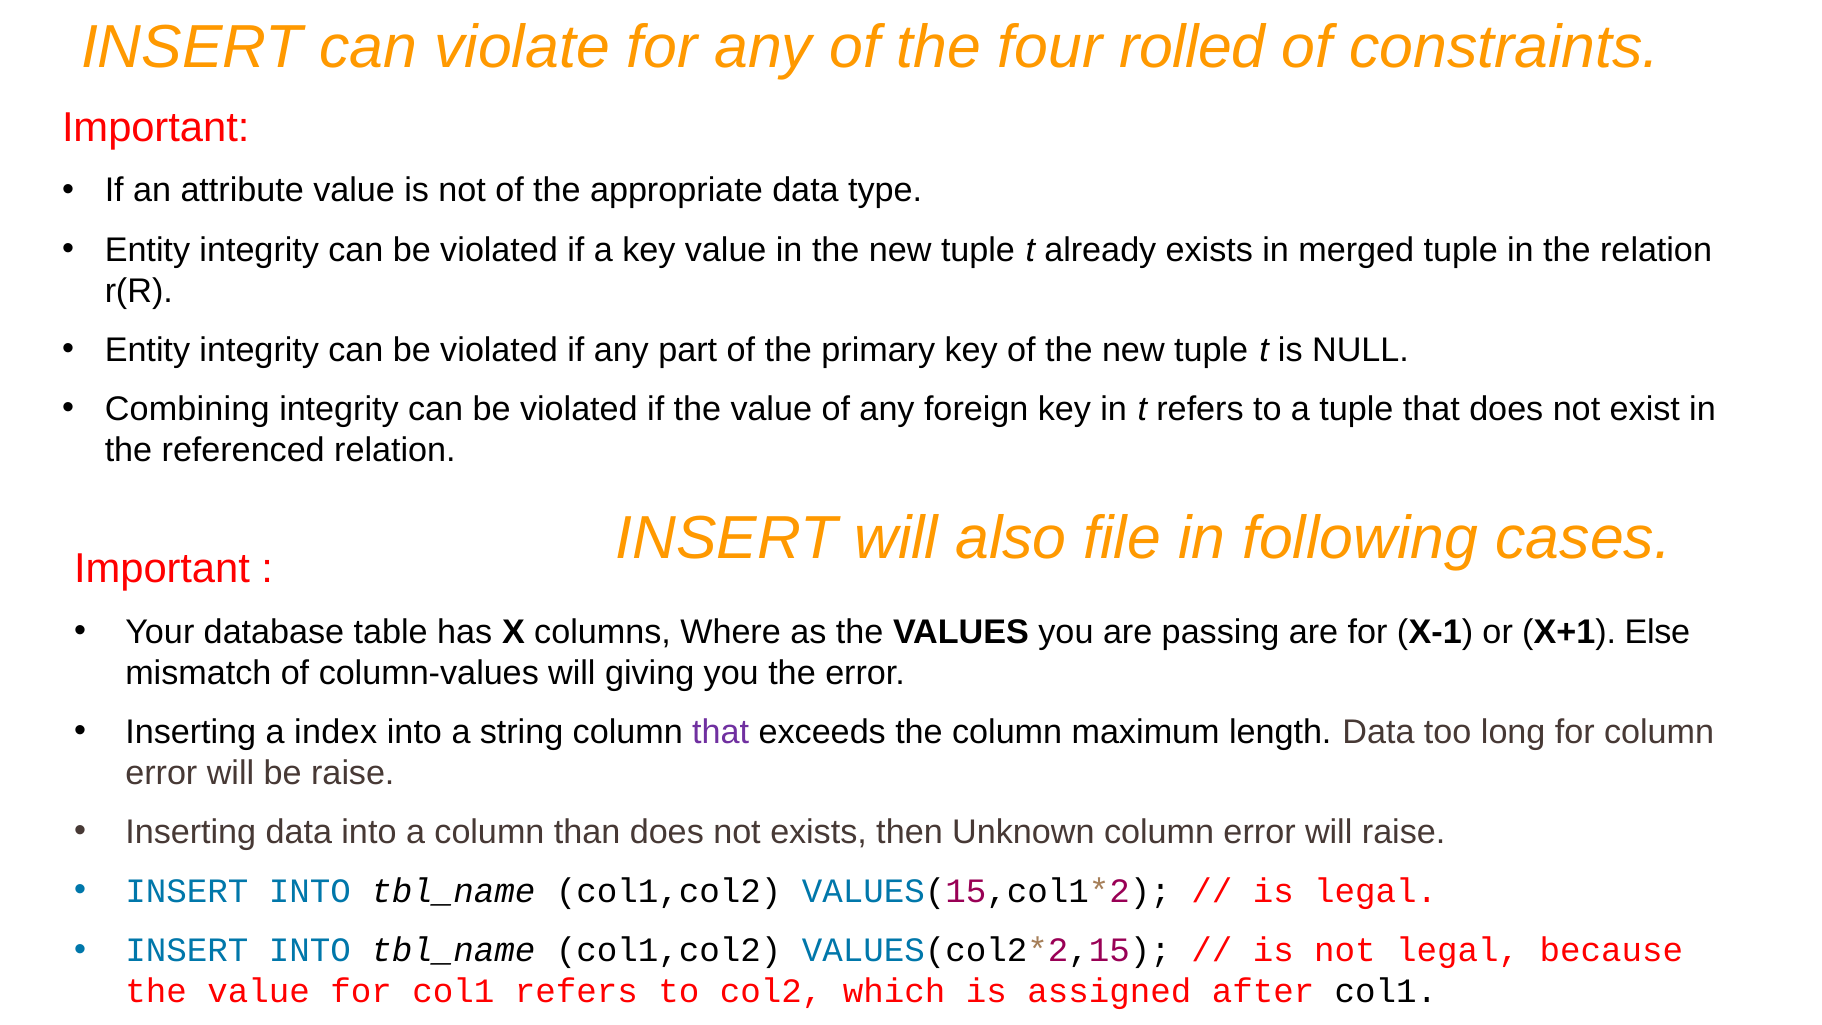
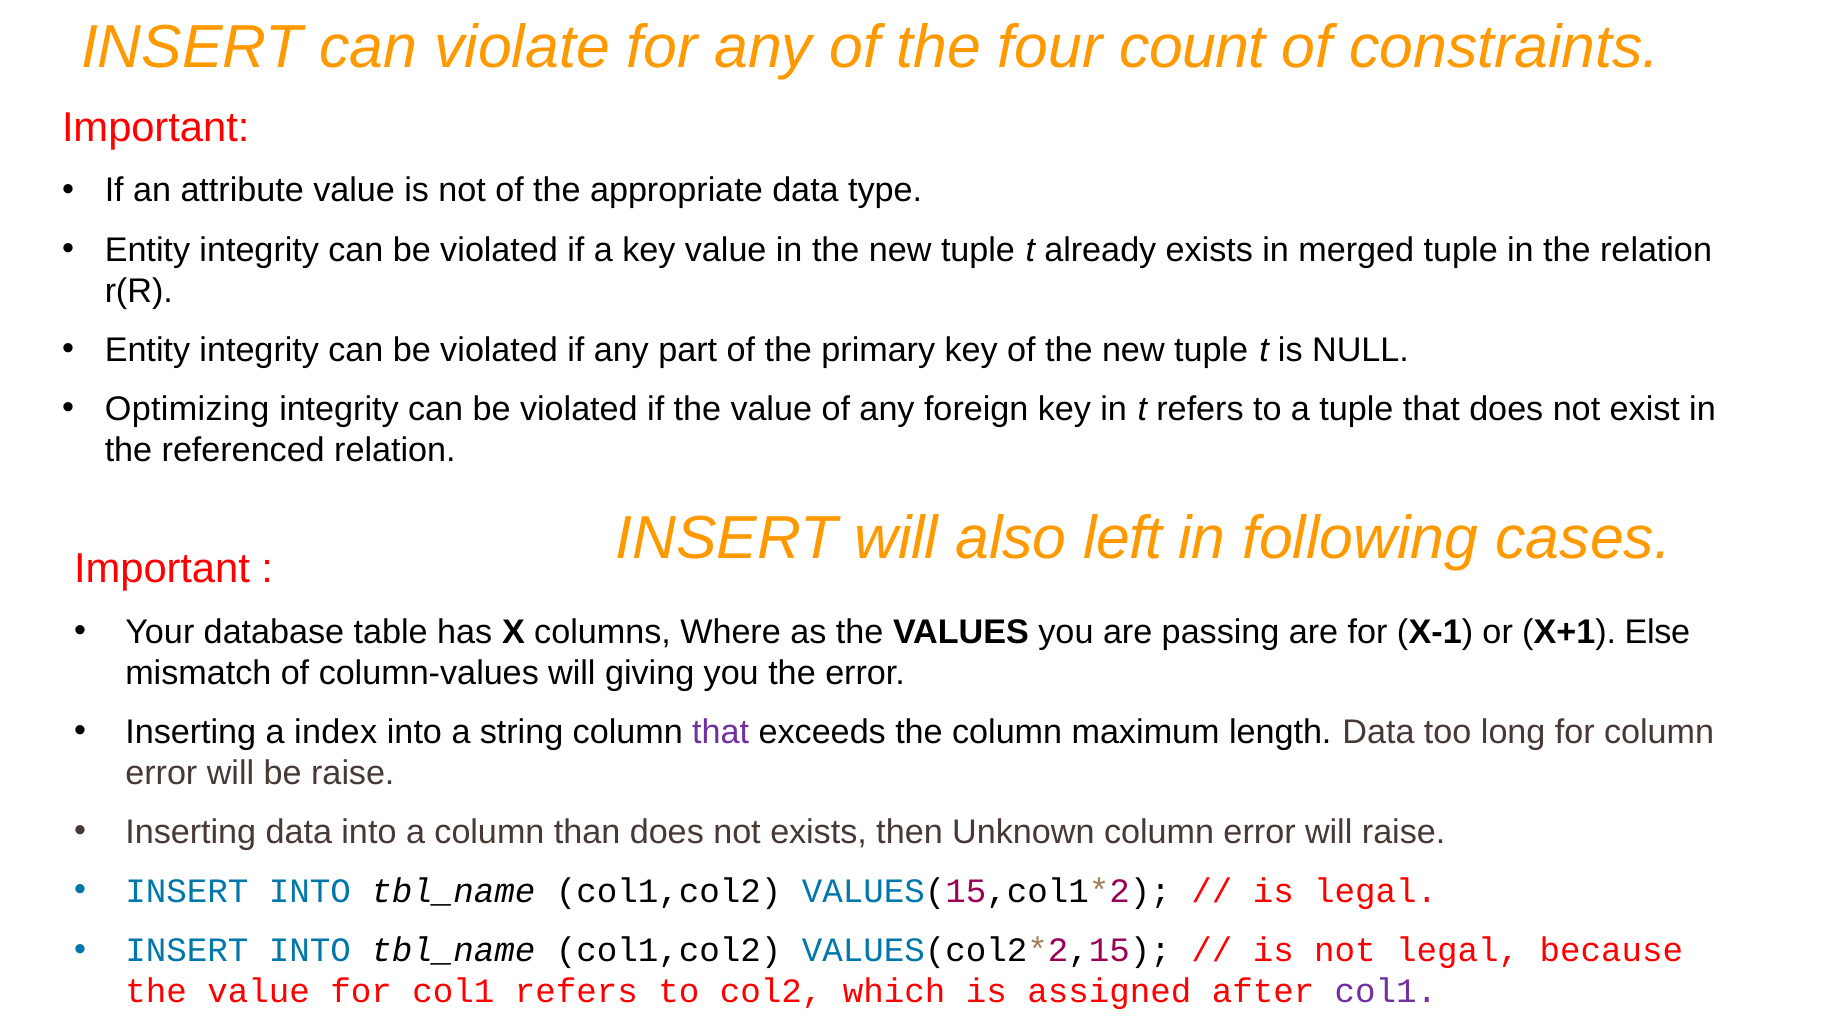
rolled: rolled -> count (1192, 47)
Combining: Combining -> Optimizing (187, 409)
file: file -> left (1123, 538)
col1 colour: black -> purple (1386, 992)
